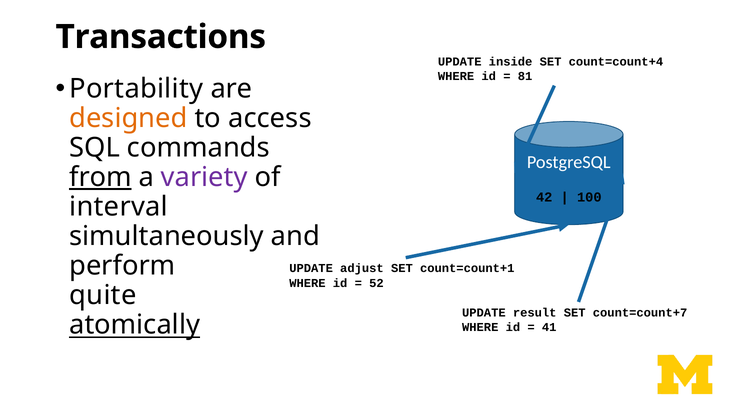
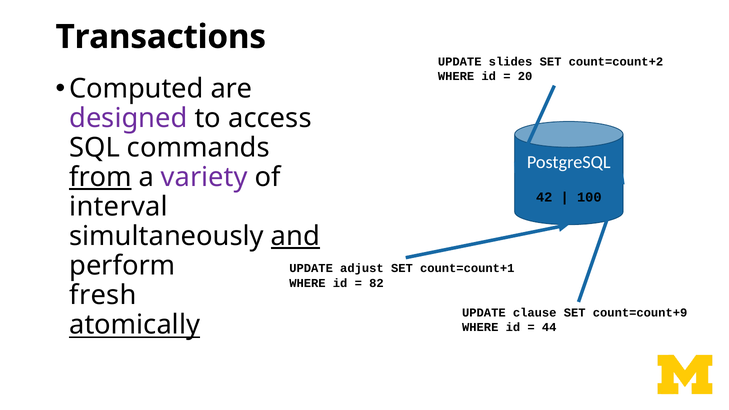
inside: inside -> slides (511, 62)
count=count+4: count=count+4 -> count=count+2 (616, 62)
81: 81 -> 20 (525, 76)
Portability: Portability -> Computed (136, 89)
designed colour: orange -> purple (128, 118)
and underline: none -> present (295, 236)
52: 52 -> 82 (376, 283)
quite: quite -> fresh (103, 295)
result: result -> clause (535, 313)
count=count+7: count=count+7 -> count=count+9 (640, 313)
41: 41 -> 44 (549, 327)
